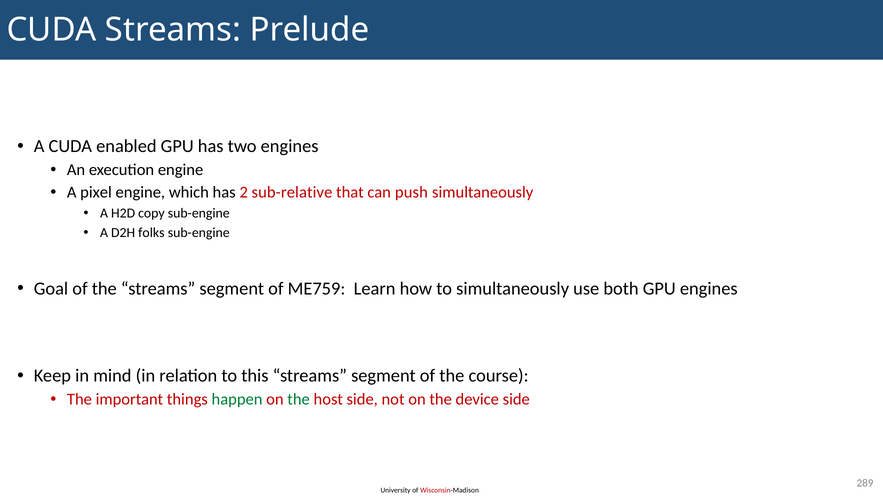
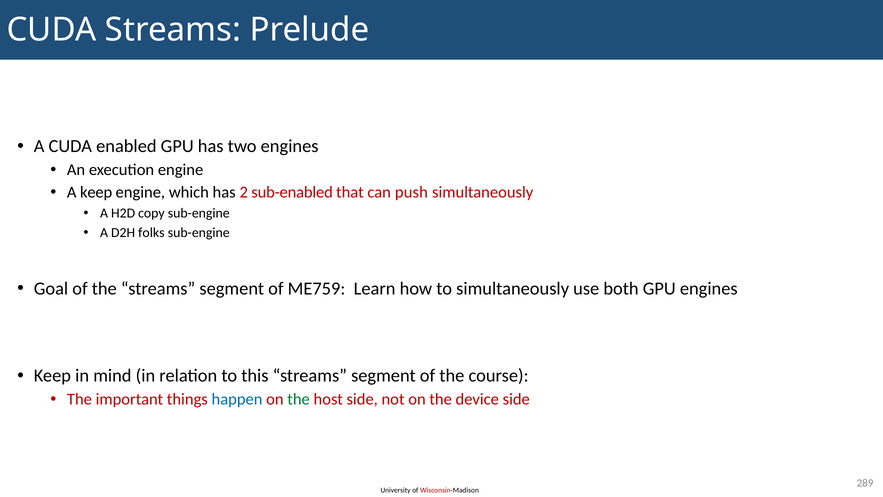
A pixel: pixel -> keep (96, 192)
sub-relative: sub-relative -> sub-enabled (292, 192)
happen colour: green -> blue (237, 399)
